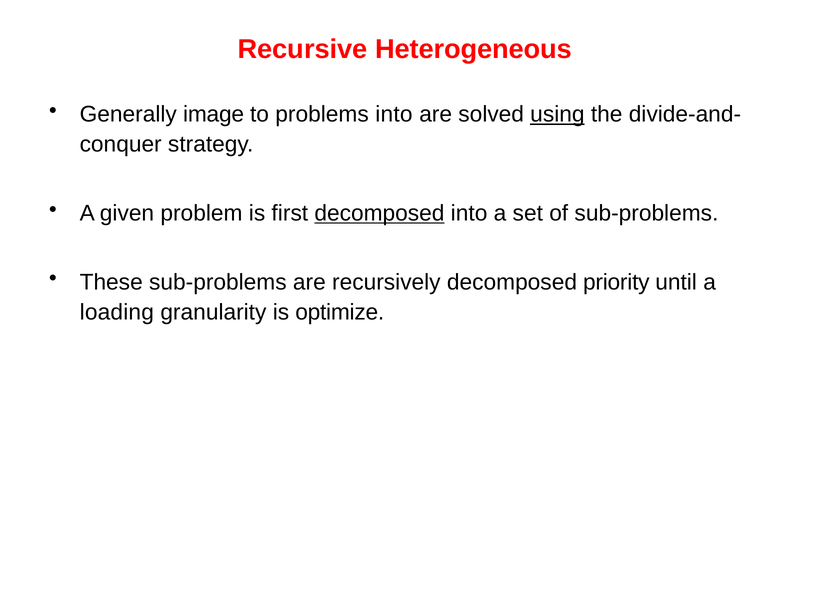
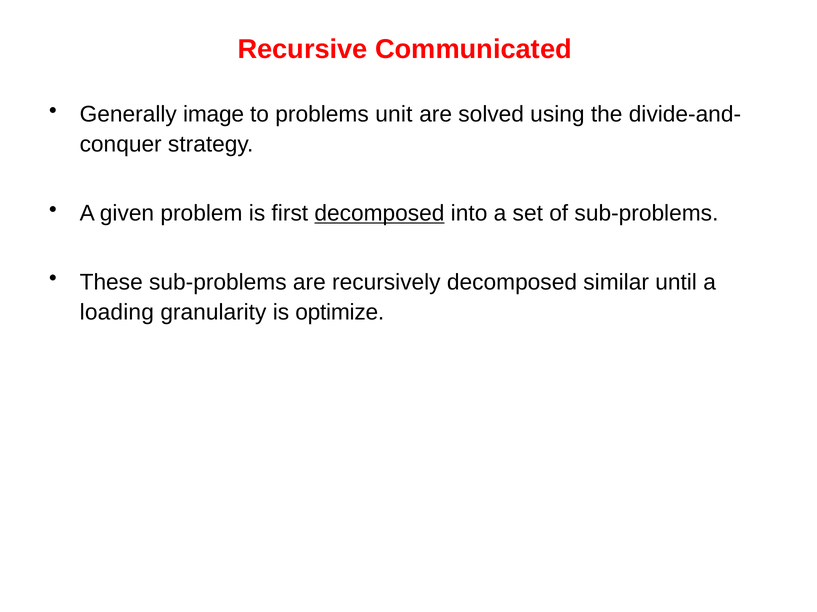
Heterogeneous: Heterogeneous -> Communicated (473, 50)
problems into: into -> unit (394, 115)
using underline: present -> none (557, 115)
priority: priority -> similar (616, 283)
